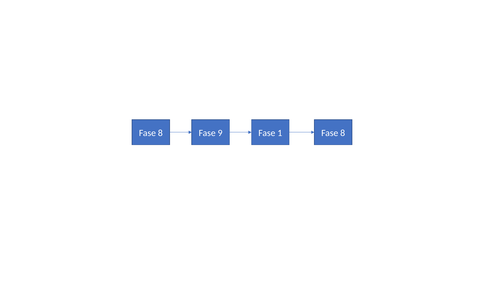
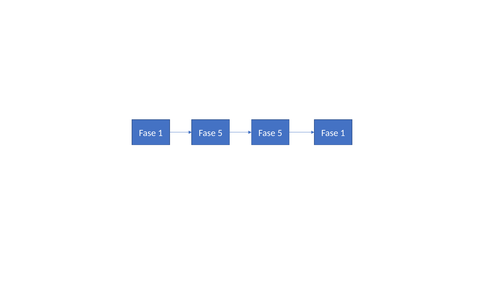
8: 8 -> 1 (160, 133)
9: 9 -> 5 (220, 133)
1: 1 -> 5 (280, 133)
8: 8 -> 1 (343, 133)
